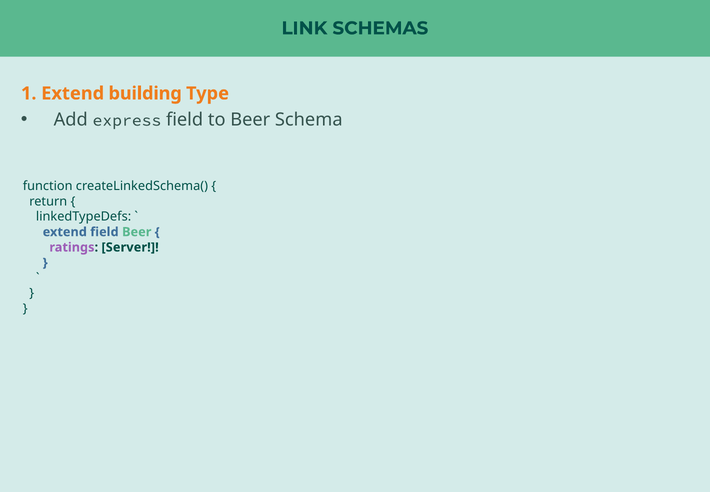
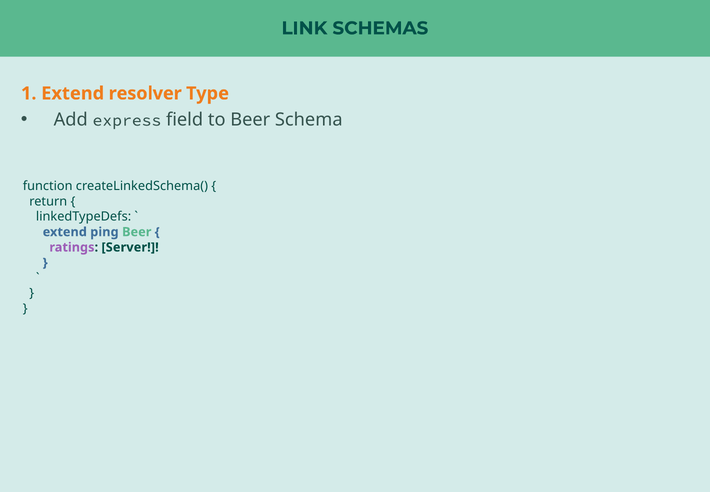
building: building -> resolver (145, 93)
extend field: field -> ping (104, 232)
